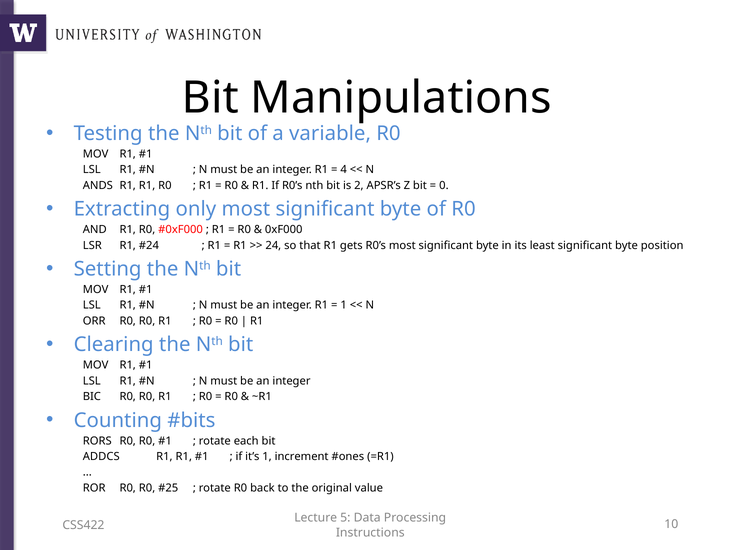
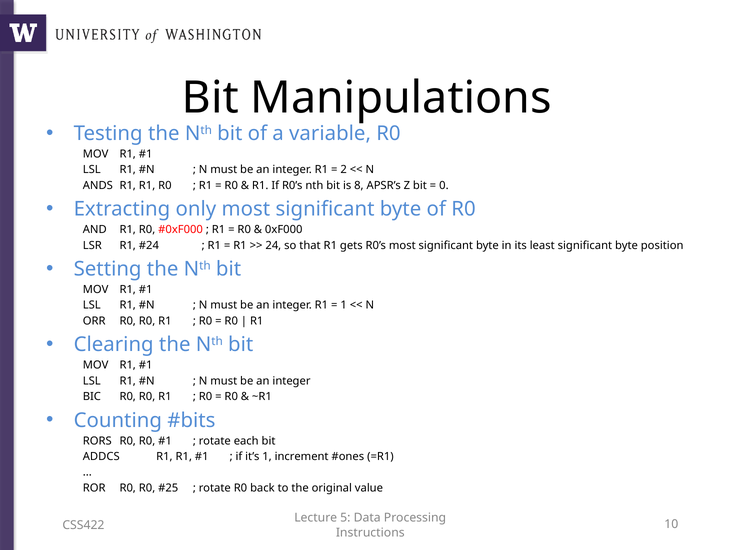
4: 4 -> 2 (344, 170)
2: 2 -> 8 (359, 186)
